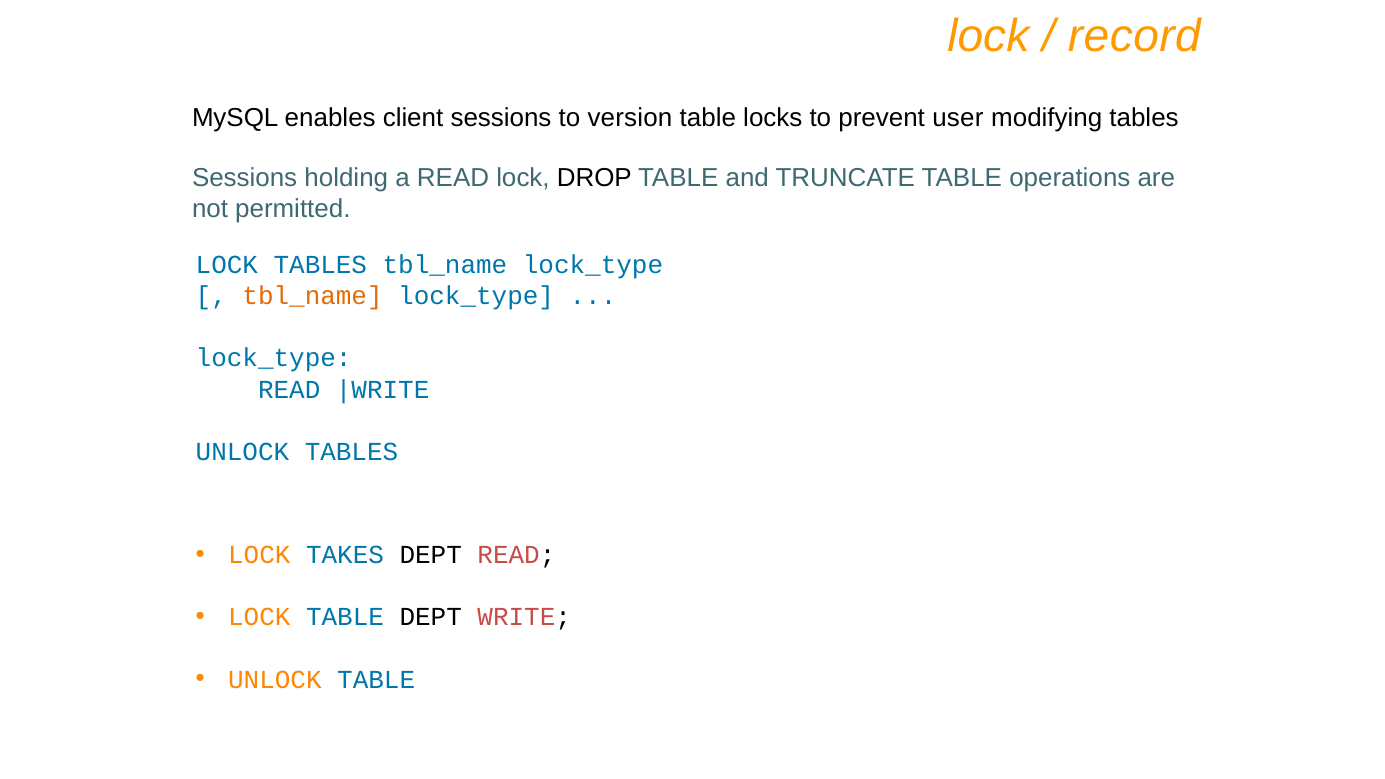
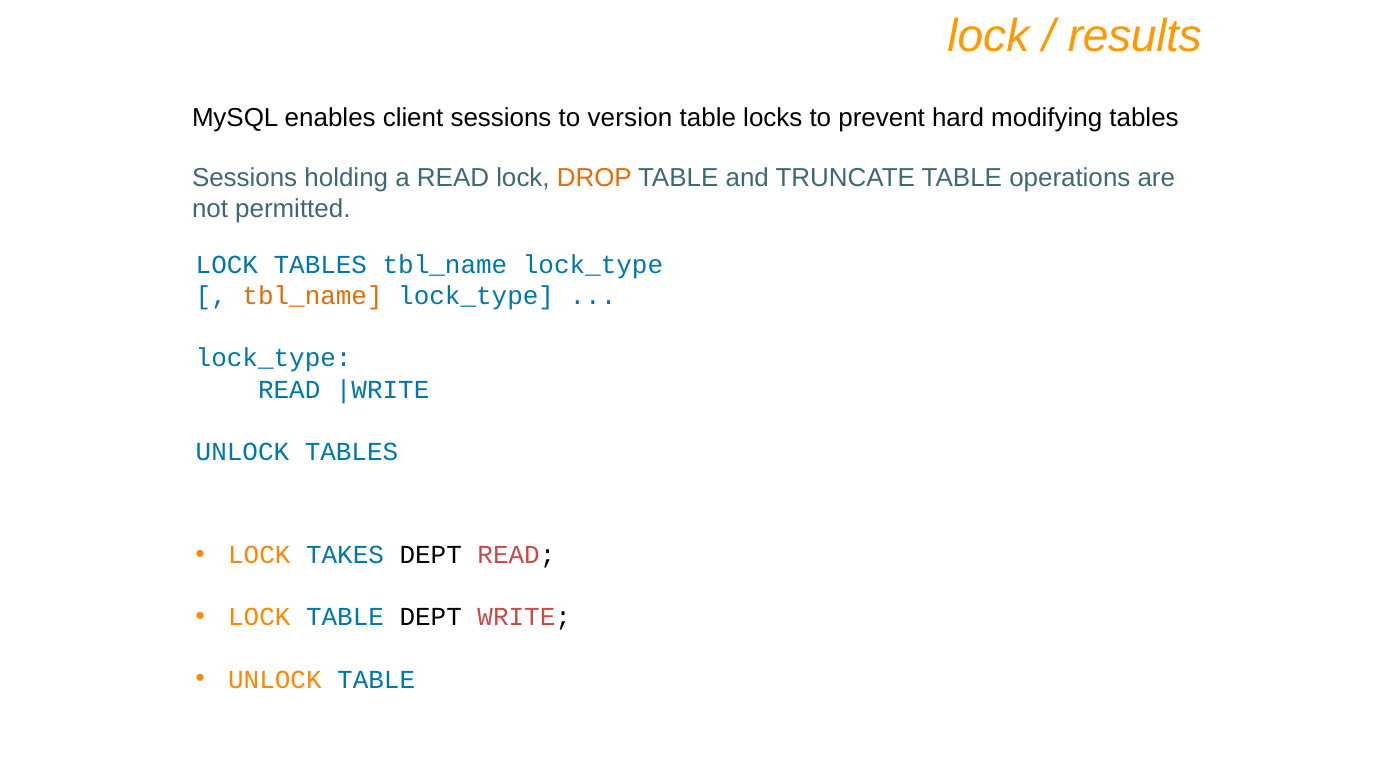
record: record -> results (1135, 36)
user: user -> hard (958, 118)
DROP colour: black -> orange (594, 178)
